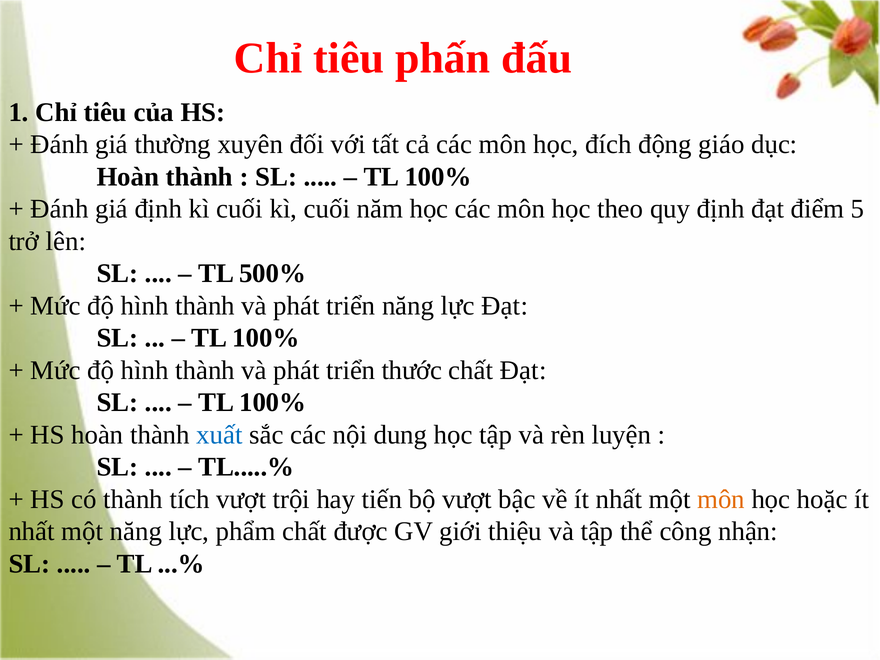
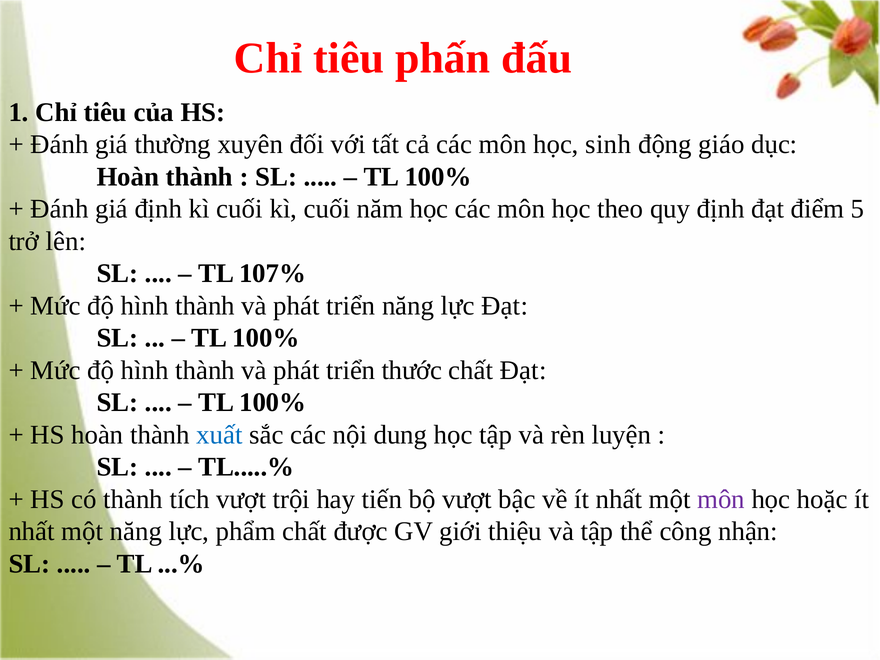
đích: đích -> sinh (608, 145)
500%: 500% -> 107% (273, 274)
môn colour: orange -> purple (721, 499)
